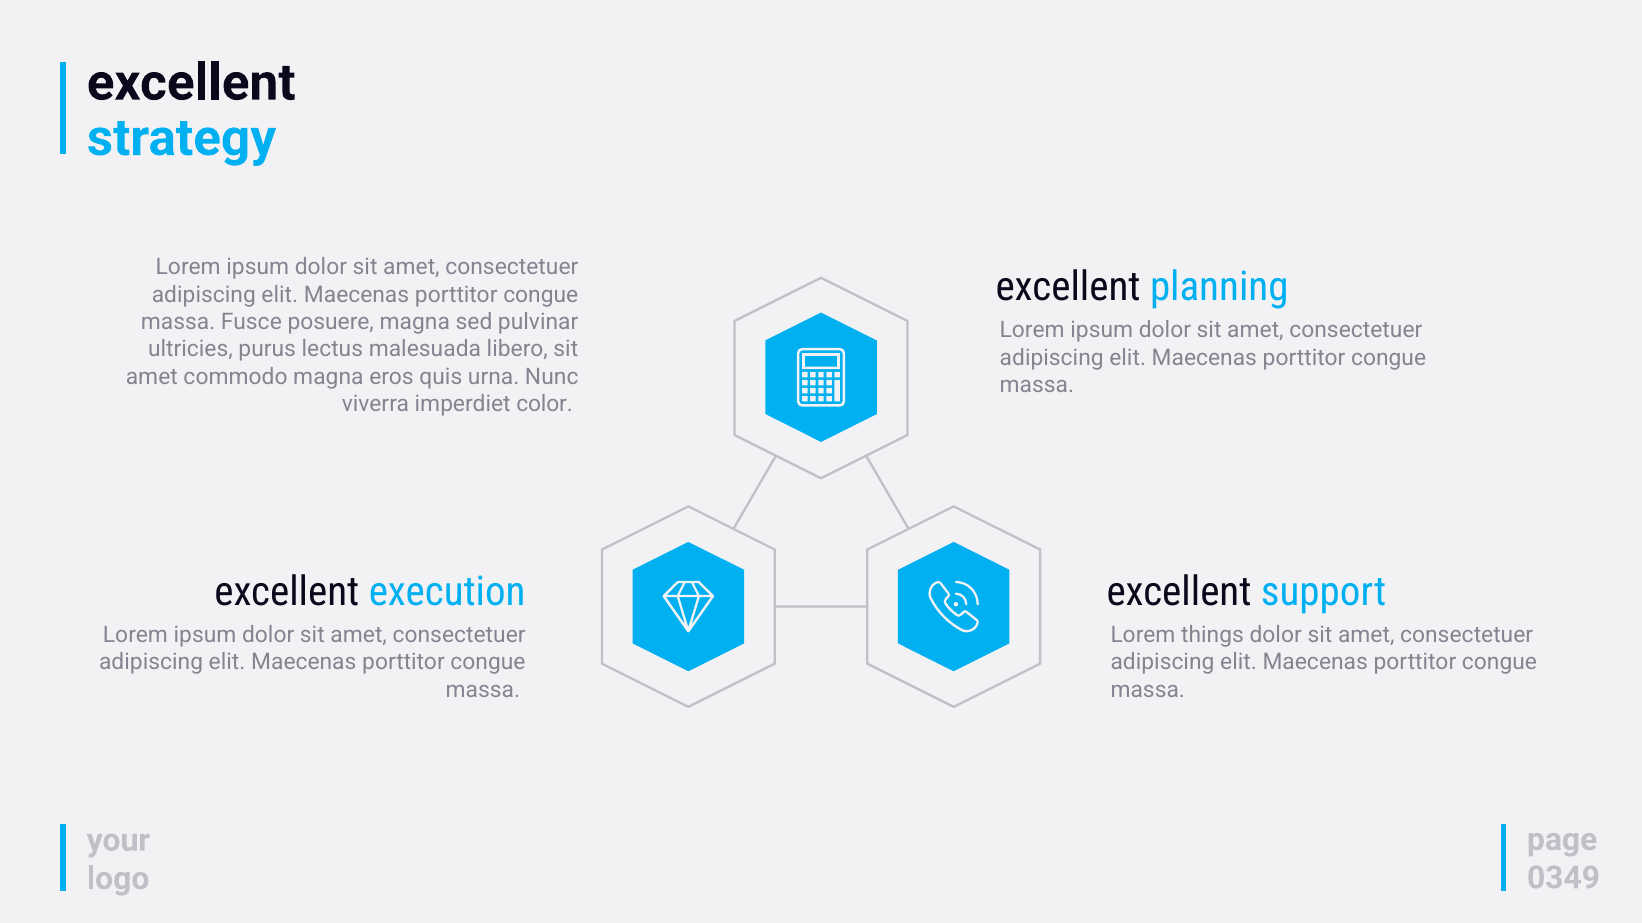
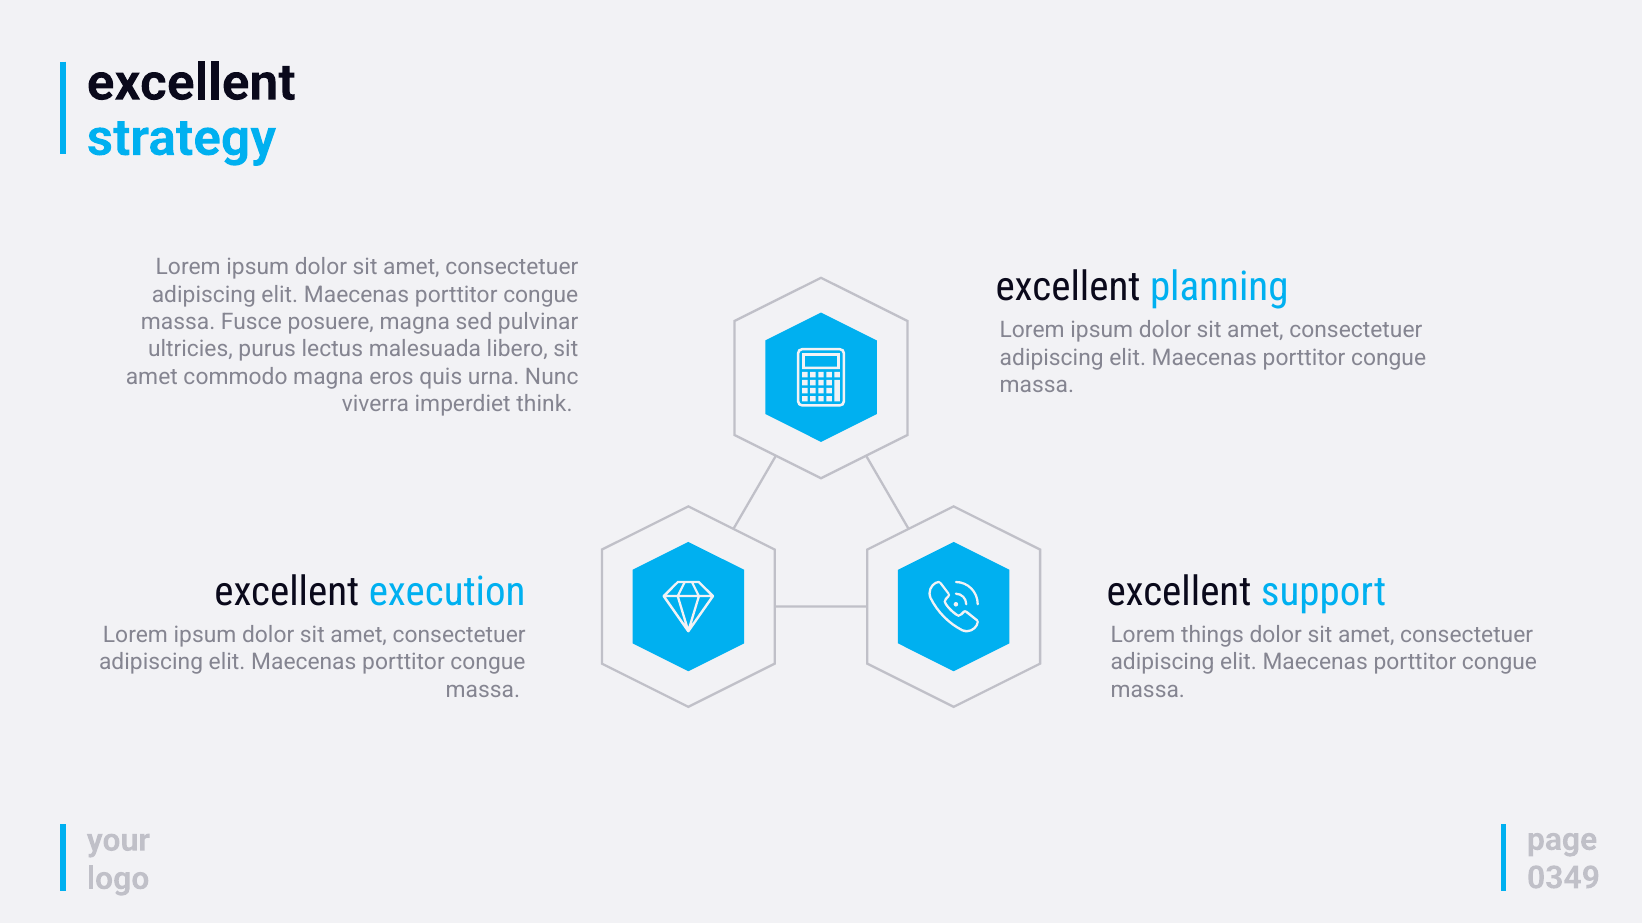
color: color -> think (544, 404)
